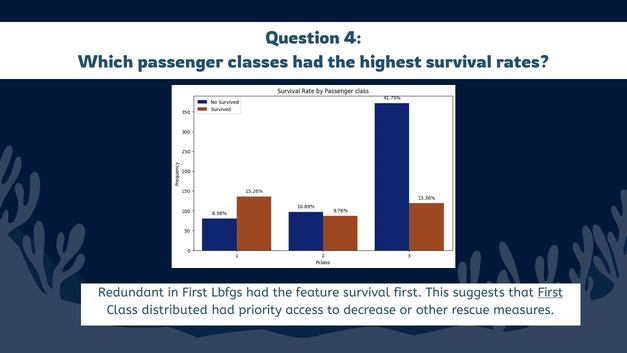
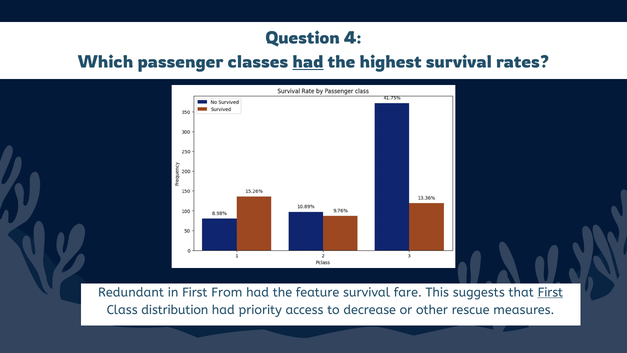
had underline: none -> present (308, 62)
Lbfgs: Lbfgs -> From (227, 292)
survival first: first -> fare (408, 292)
distributed: distributed -> distribution (175, 310)
